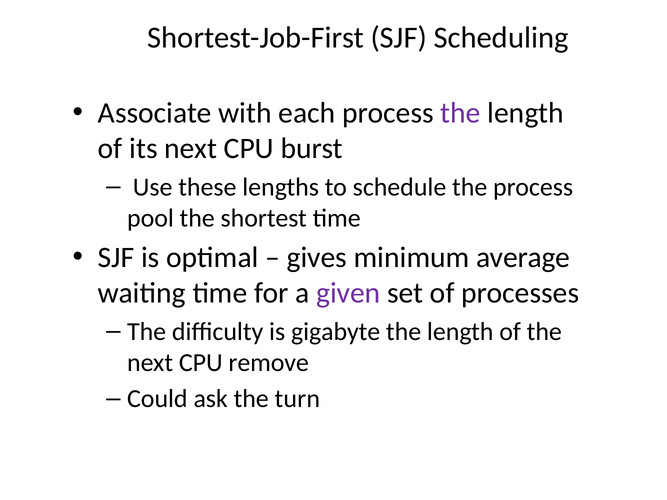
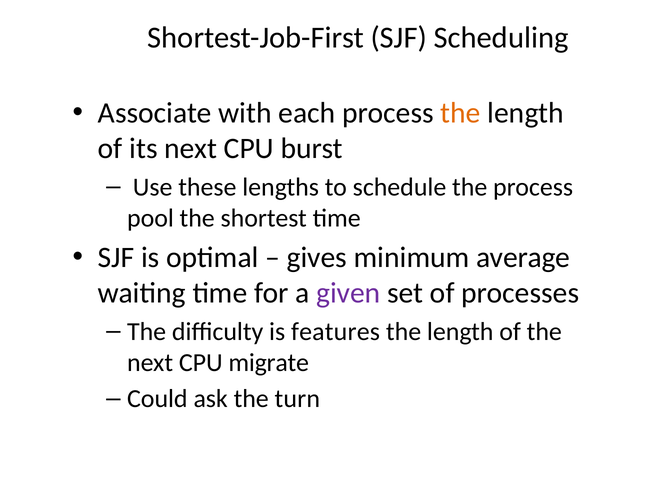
the colour: purple -> orange (461, 113)
gigabyte: gigabyte -> features (336, 332)
remove: remove -> migrate (269, 363)
